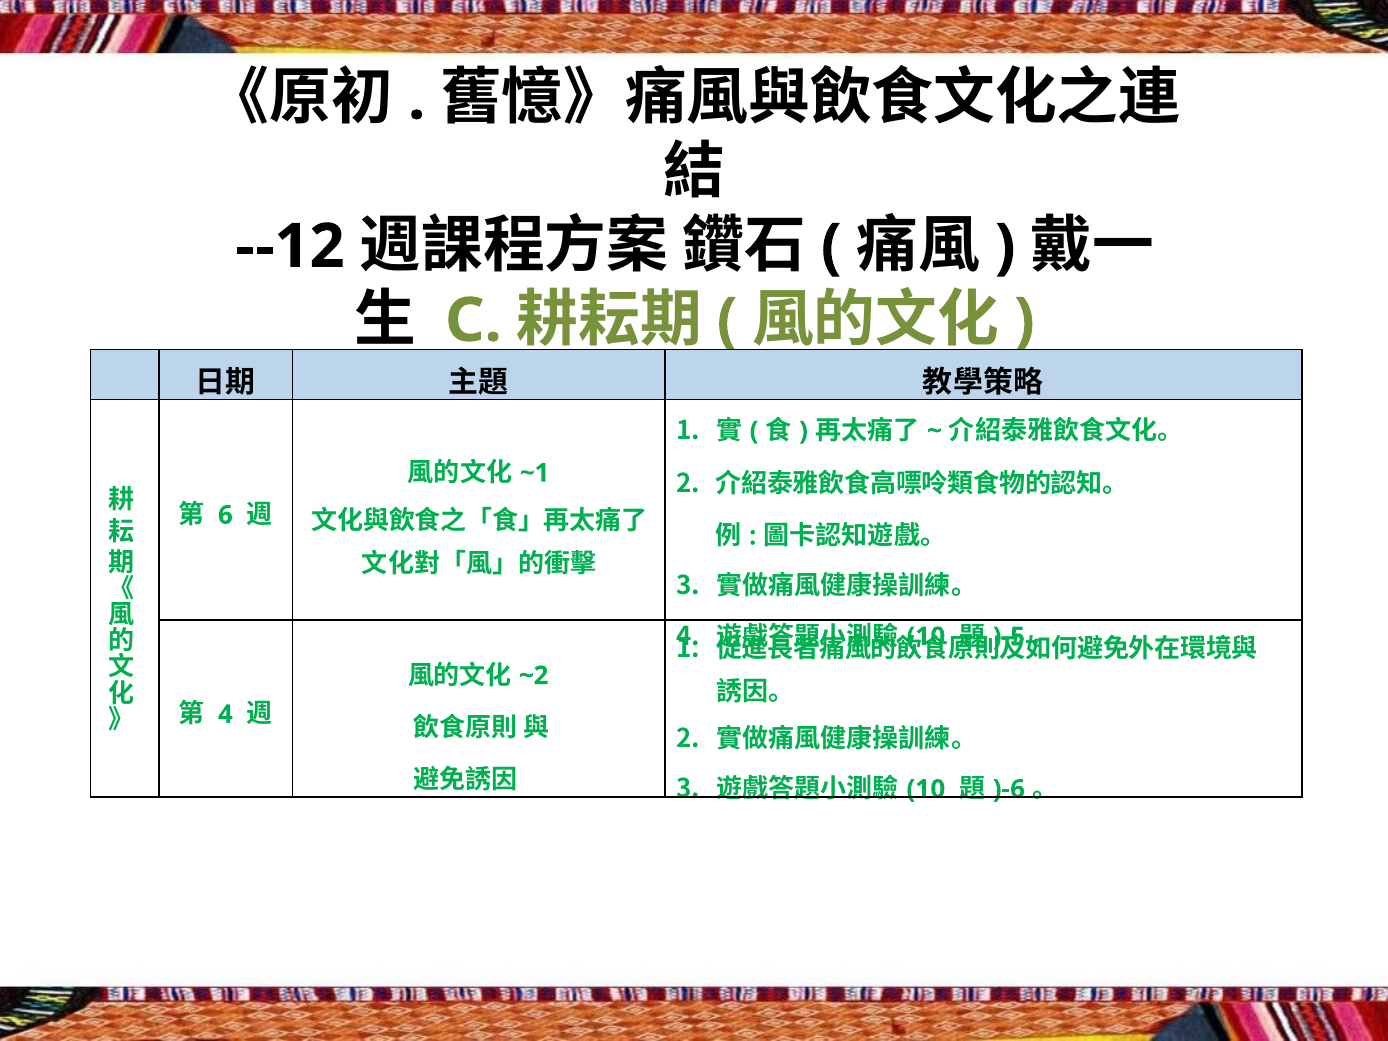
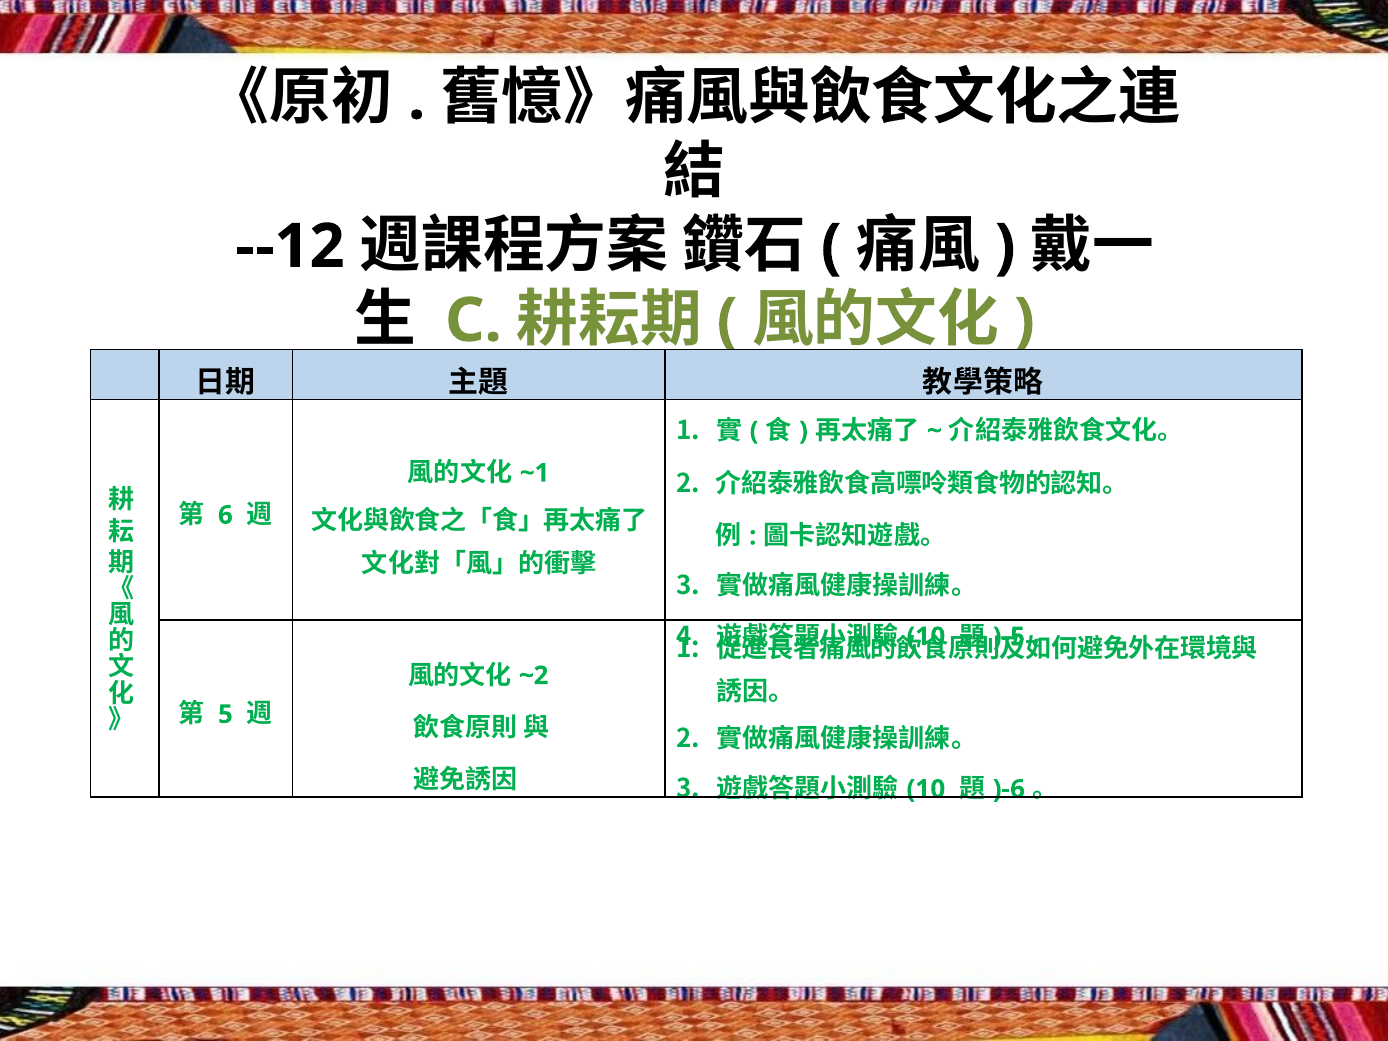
4: 4 -> 5 (225, 714)
